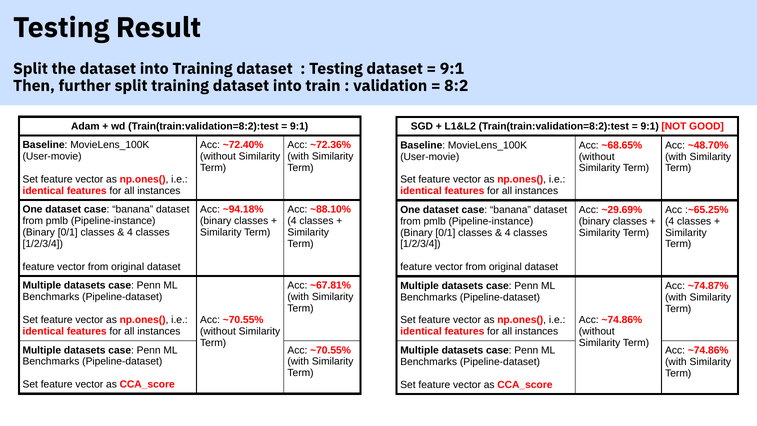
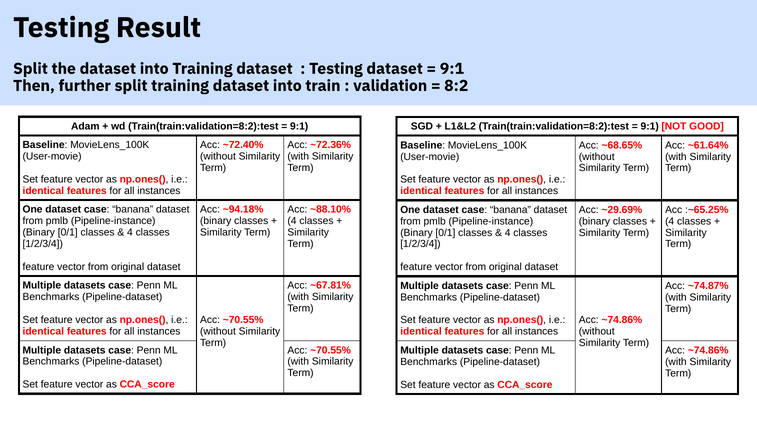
~48.70%: ~48.70% -> ~61.64% (708, 145)
